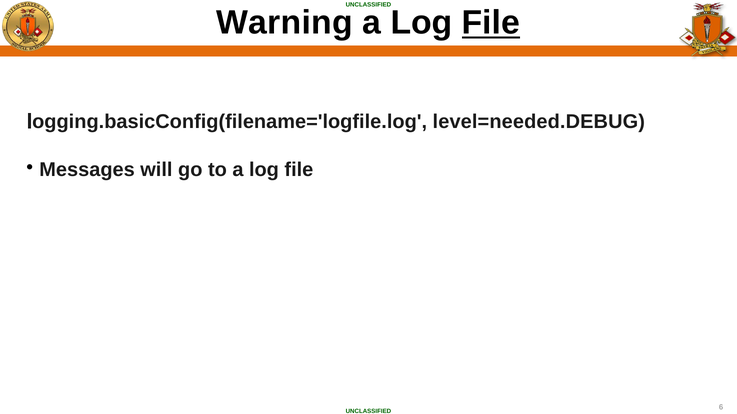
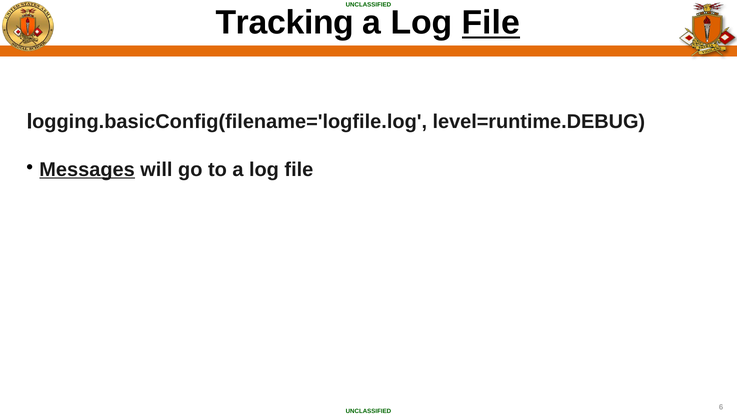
Warning: Warning -> Tracking (285, 23)
level=needed.DEBUG: level=needed.DEBUG -> level=runtime.DEBUG (539, 122)
Messages underline: none -> present (87, 170)
